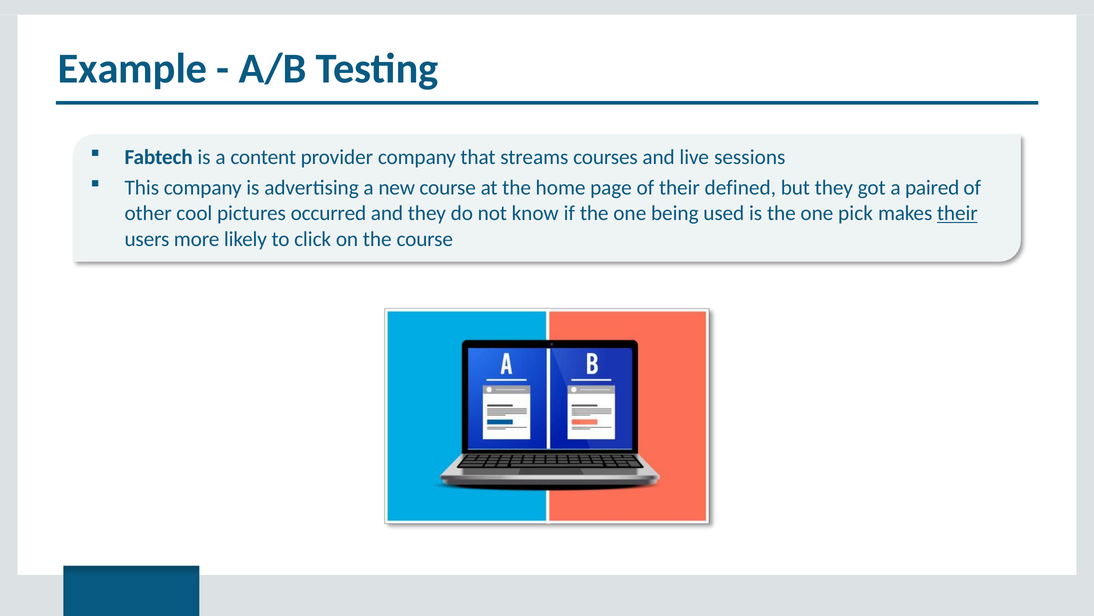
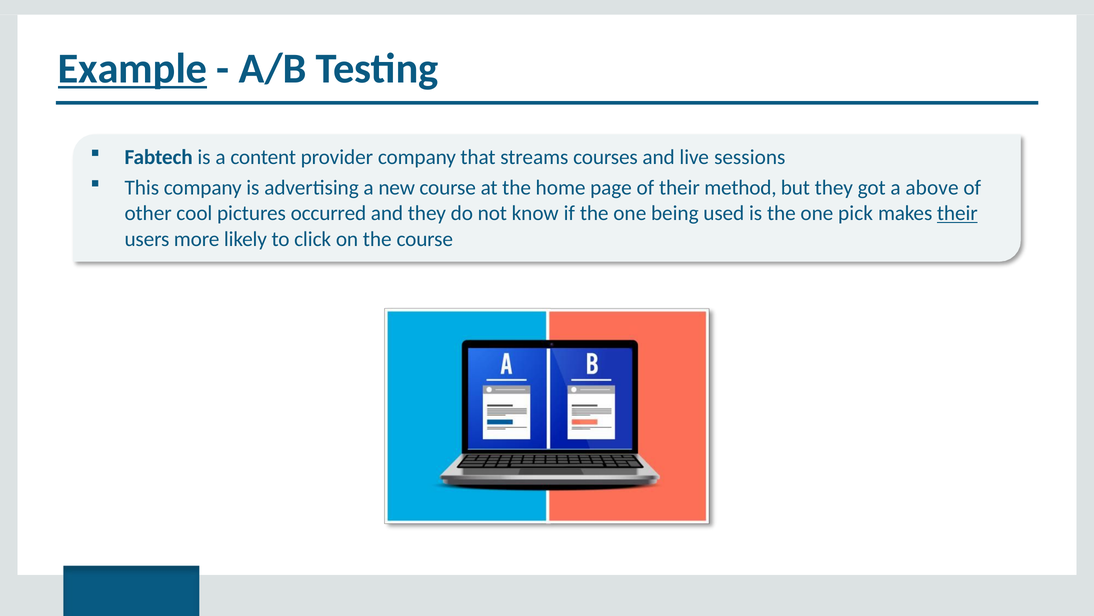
Example underline: none -> present (132, 69)
defined: defined -> method (740, 188)
paired: paired -> above (932, 188)
